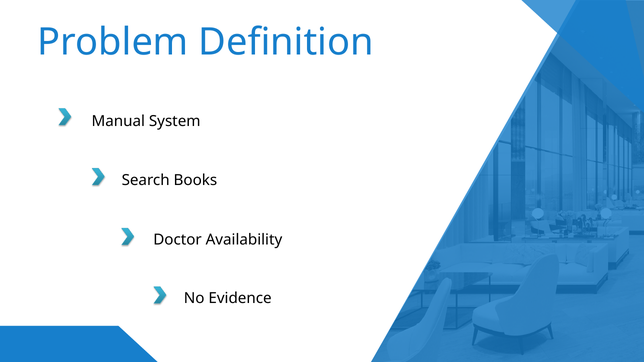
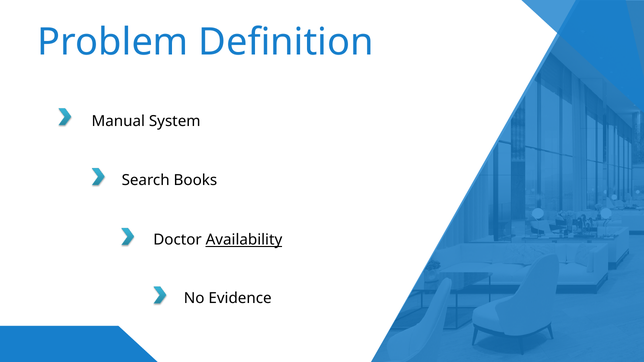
Availability underline: none -> present (244, 240)
